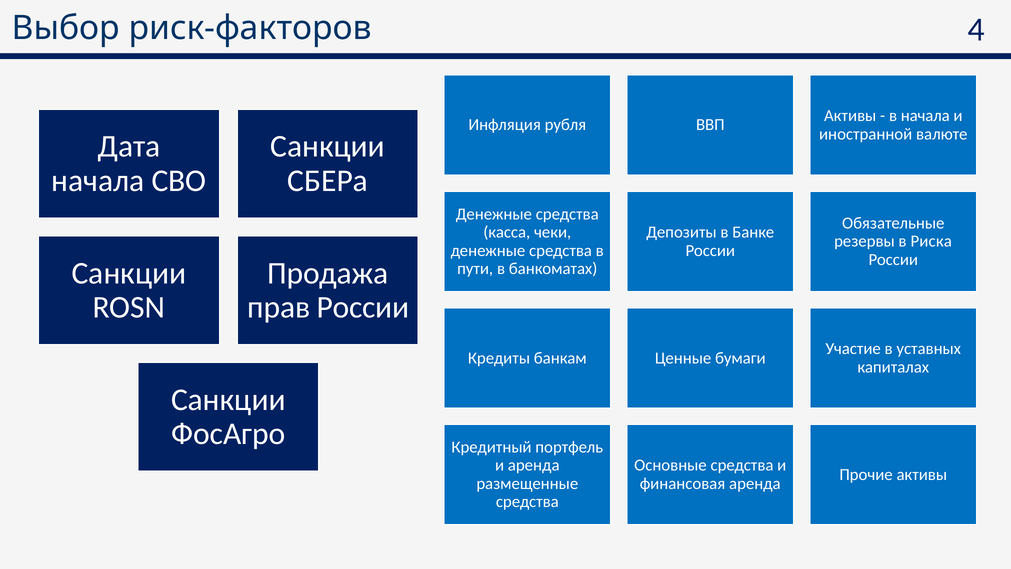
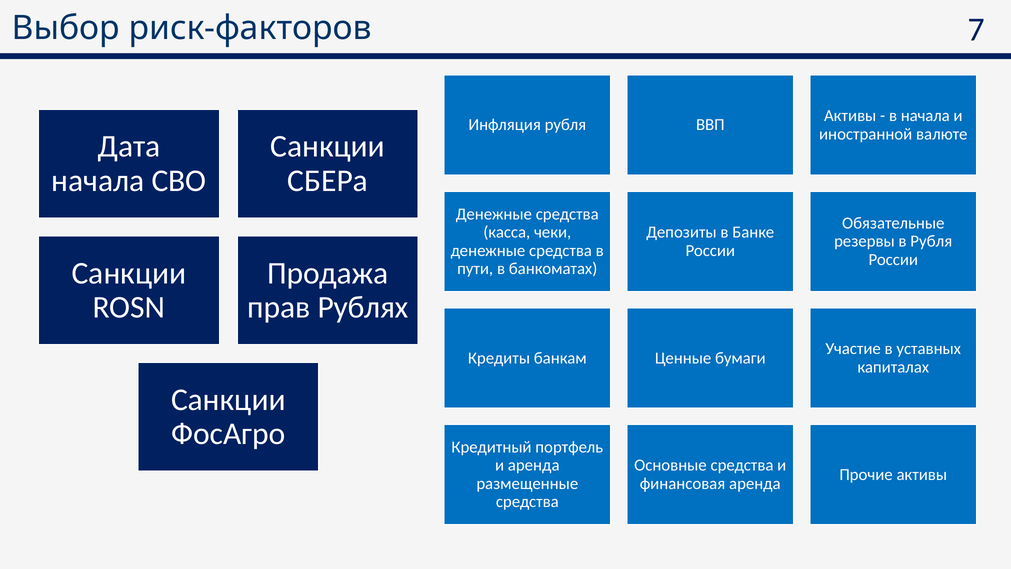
4: 4 -> 7 (976, 30)
в Риска: Риска -> Рубля (931, 241)
прав России: России -> Рублях (363, 307)
